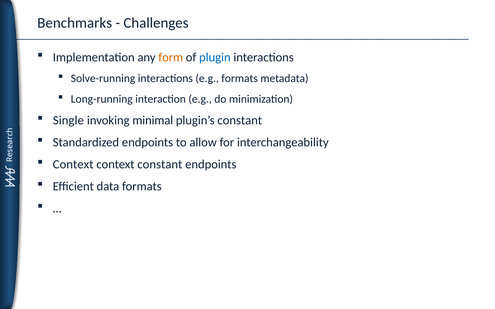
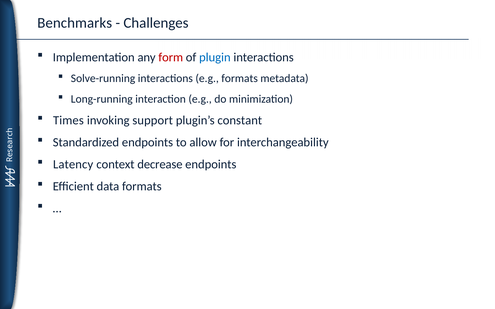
form colour: orange -> red (171, 57)
Single: Single -> Times (68, 121)
minimal: minimal -> support (153, 121)
Context: Context -> Latency (73, 164)
context constant: constant -> decrease (160, 164)
